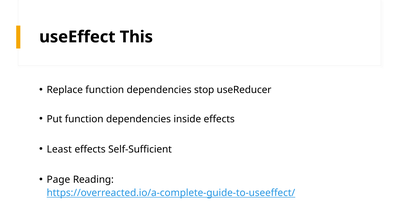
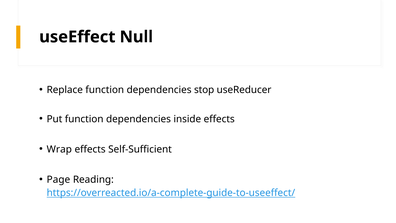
This: This -> Null (136, 37)
Least: Least -> Wrap (59, 149)
